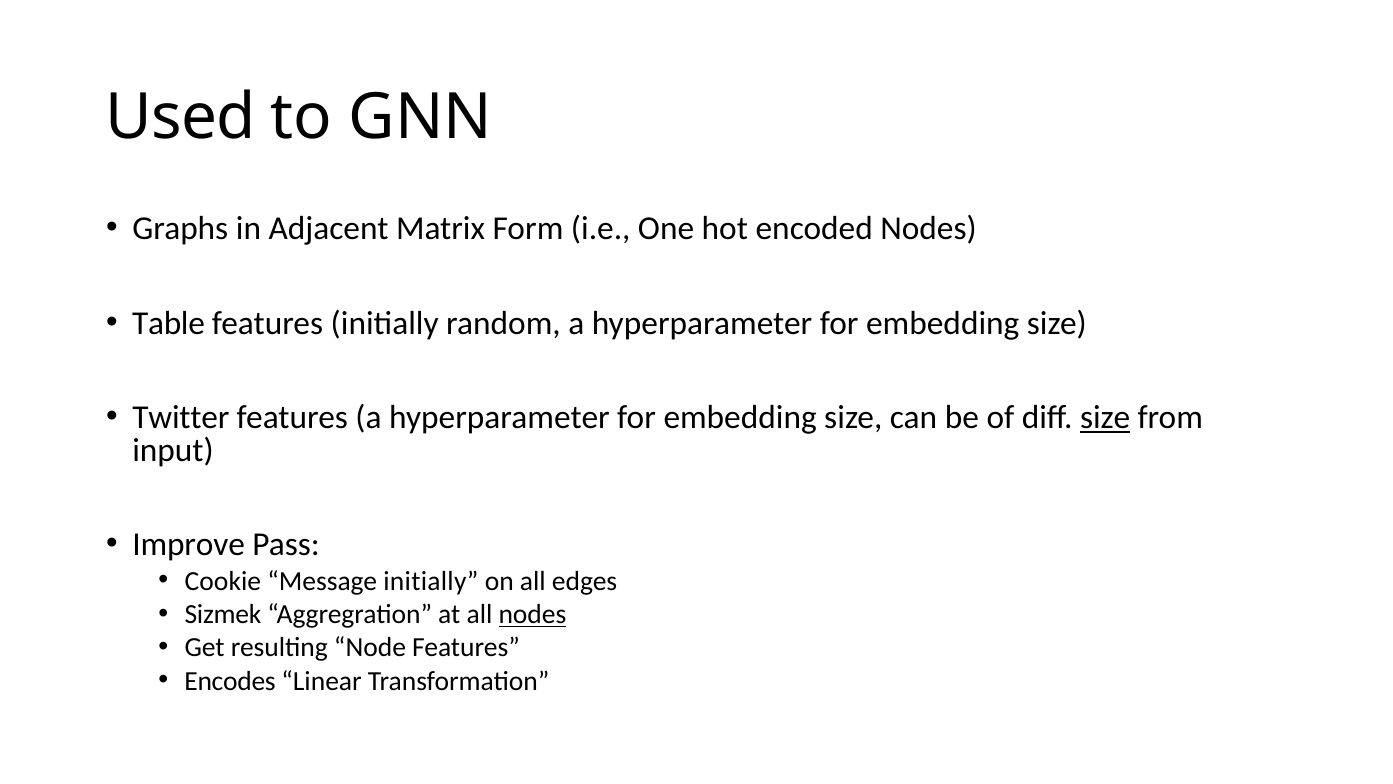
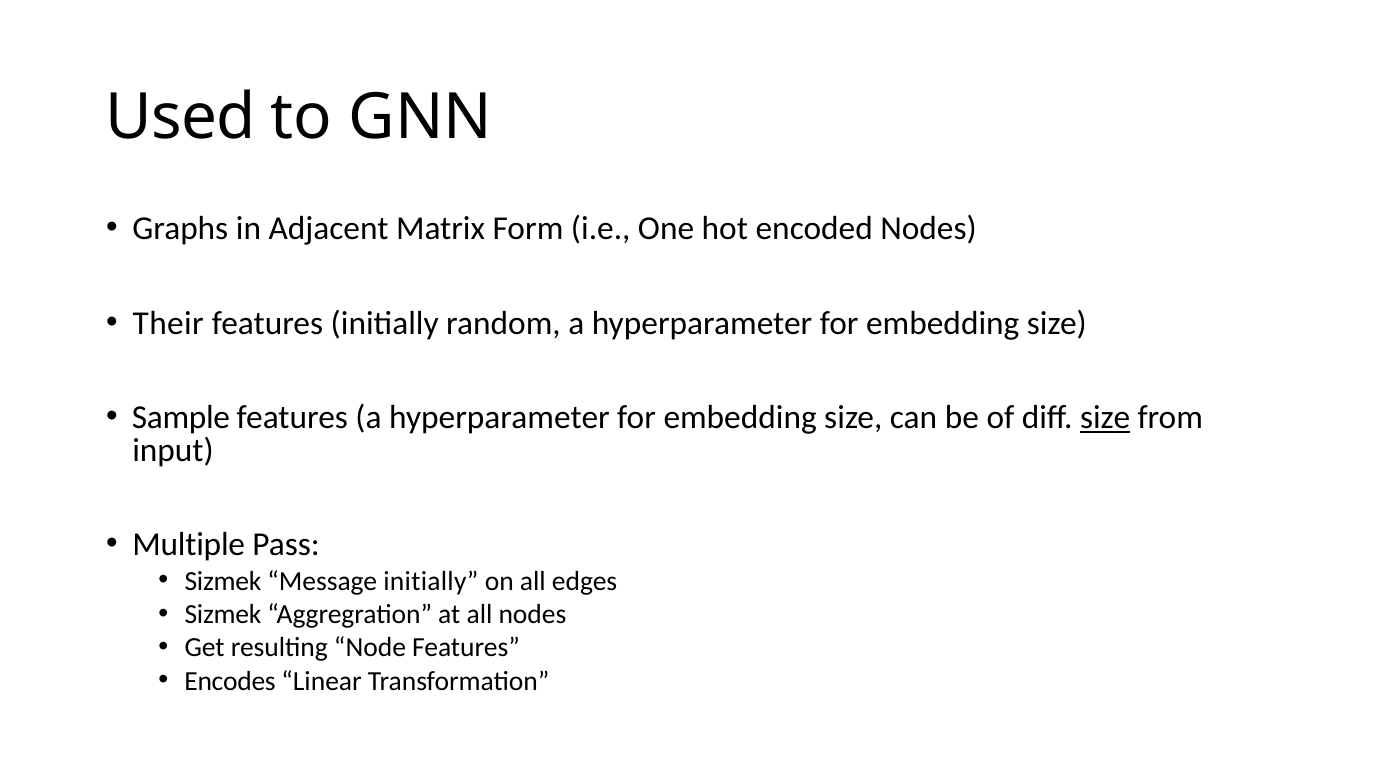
Table: Table -> Their (168, 323)
Twitter: Twitter -> Sample (181, 418)
Improve: Improve -> Multiple (189, 545)
Cookie: Cookie -> Sizmek (223, 581)
nodes underline: present -> none (532, 614)
